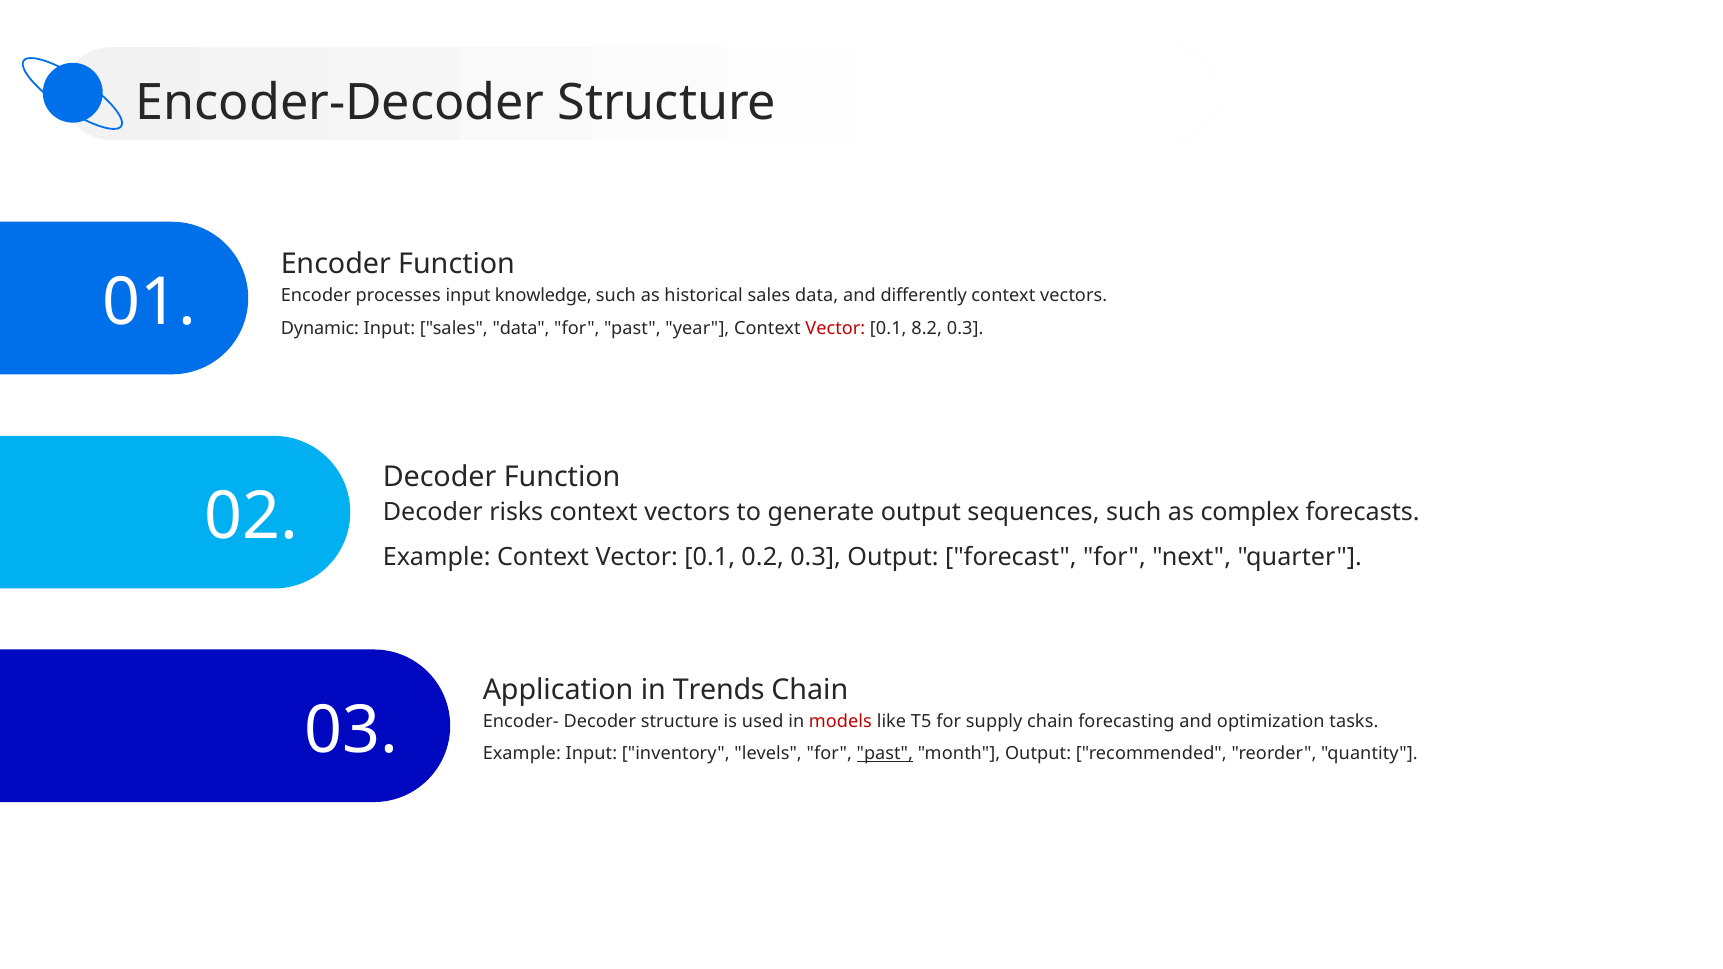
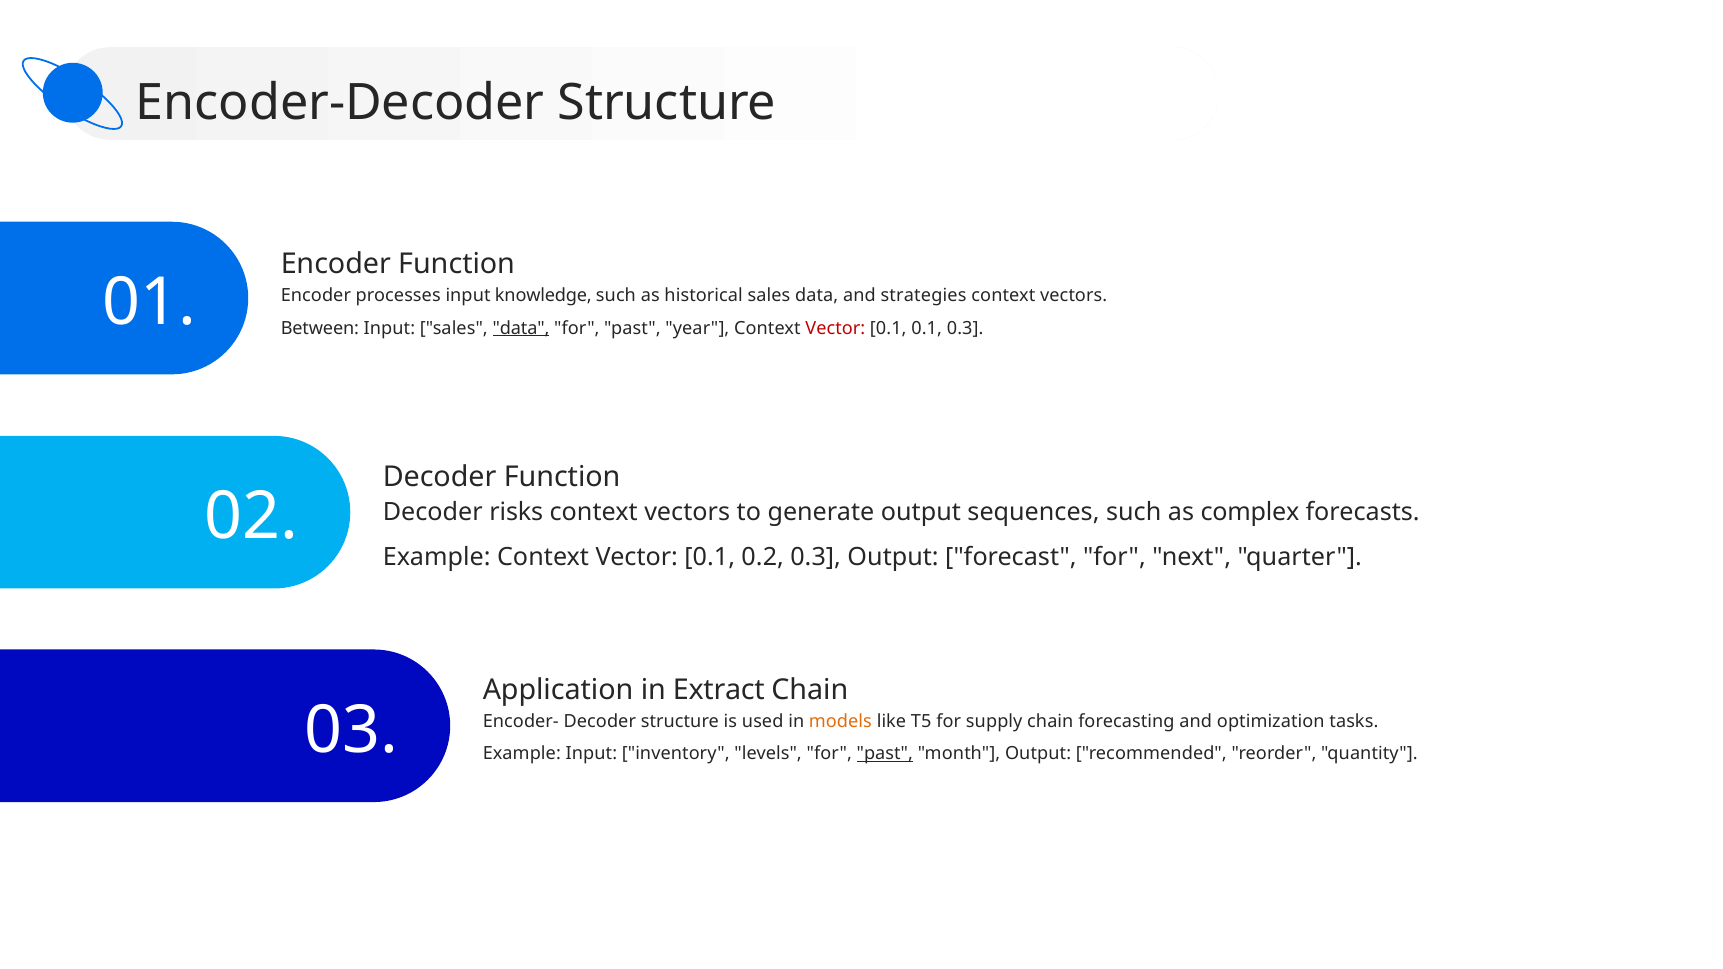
differently: differently -> strategies (924, 295)
Dynamic: Dynamic -> Between (320, 328)
data underline: none -> present (521, 328)
0.1 8.2: 8.2 -> 0.1 (927, 328)
Trends: Trends -> Extract (719, 690)
models colour: red -> orange (840, 721)
